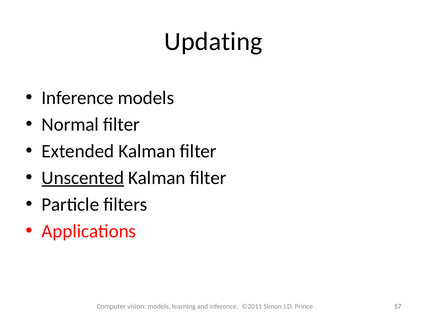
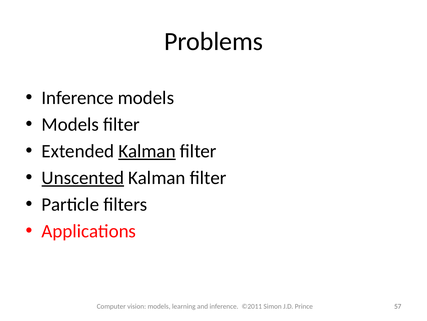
Updating: Updating -> Problems (214, 41)
Normal: Normal -> Models (70, 124)
Kalman underline: none -> present (147, 151)
